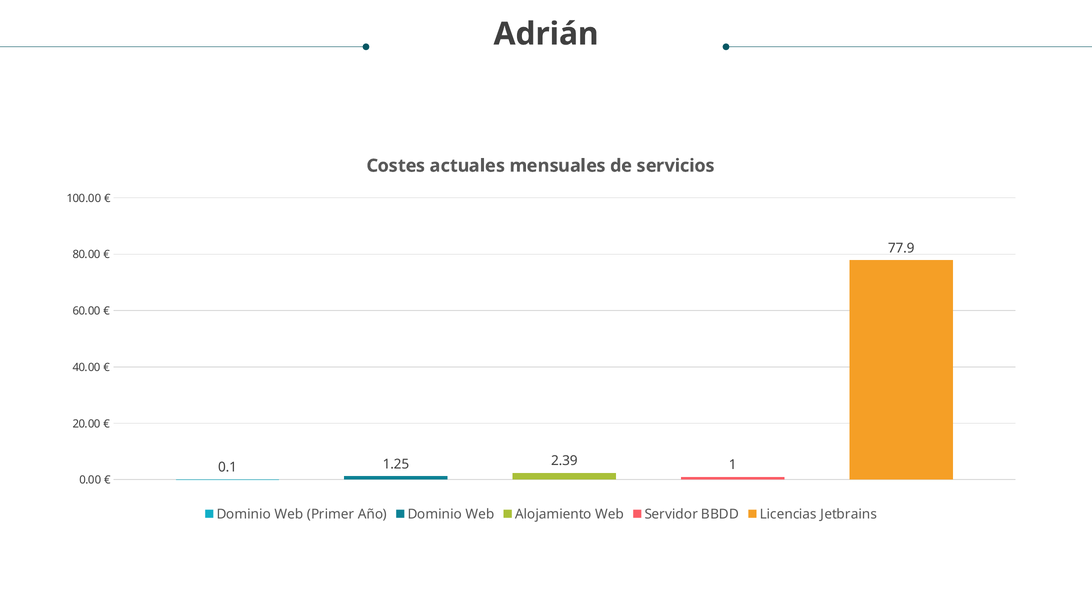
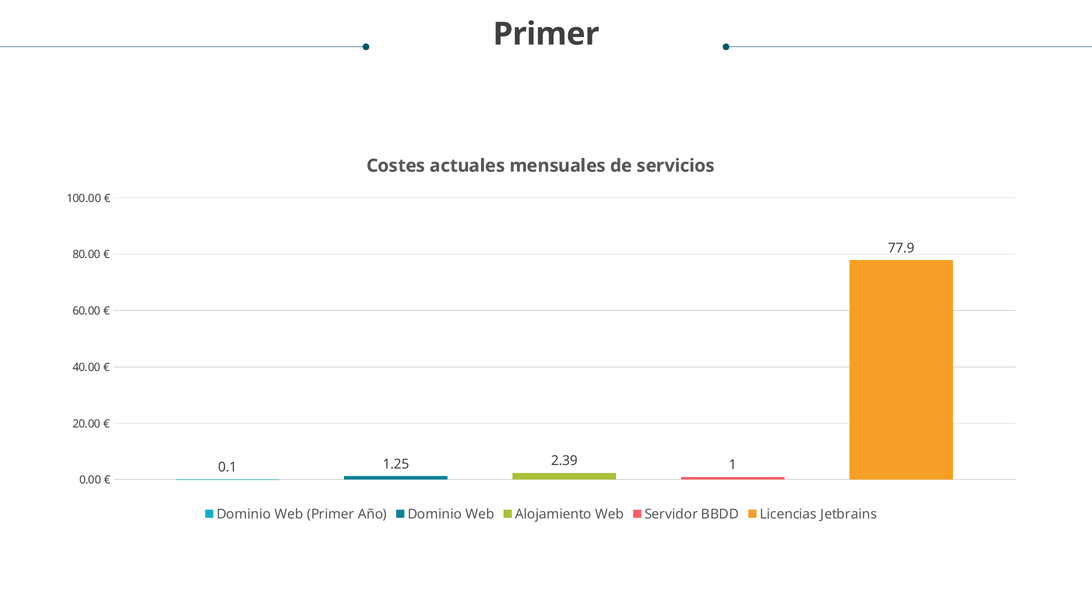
Adrián: Adrián -> Primer (546, 34)
